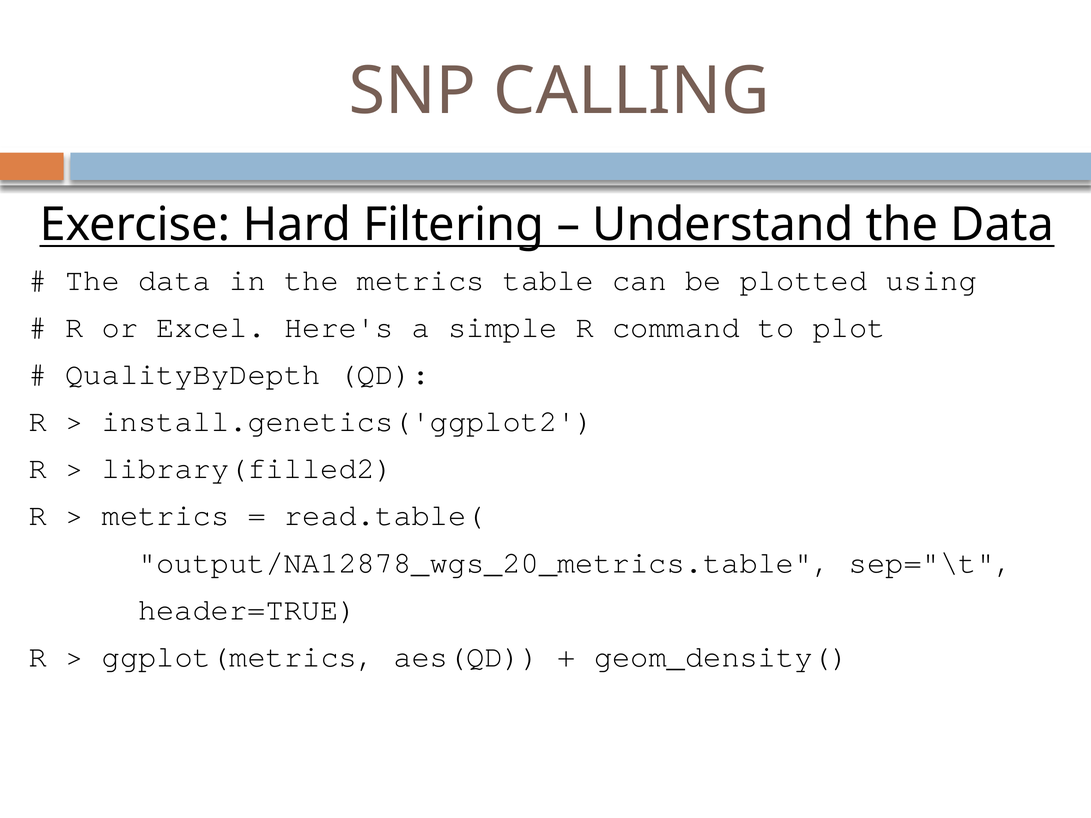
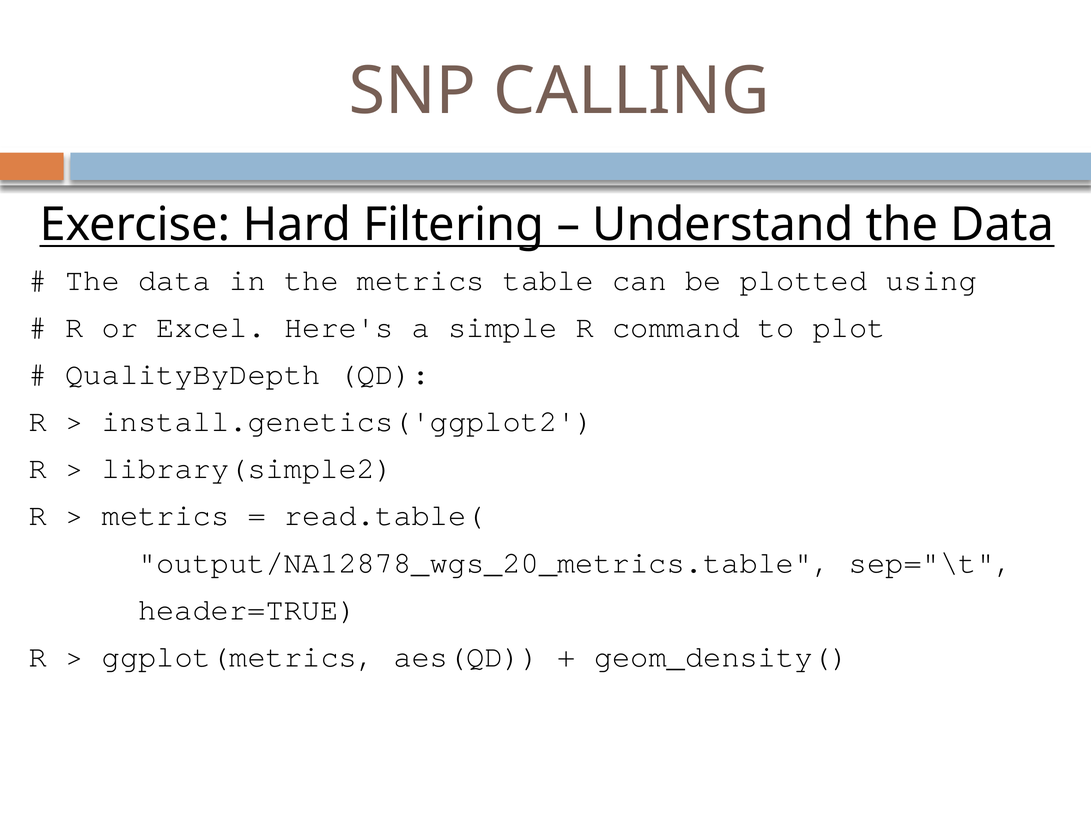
library(filled2: library(filled2 -> library(simple2 (248, 469)
